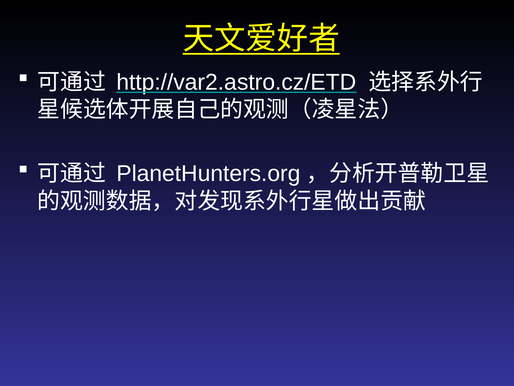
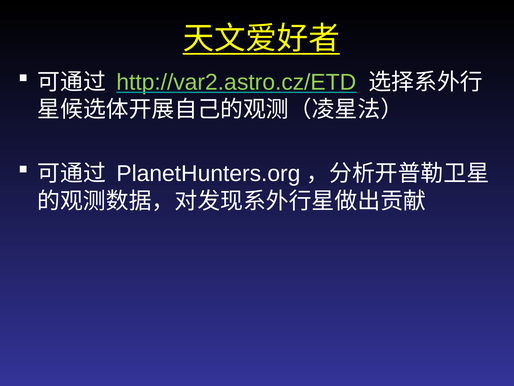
http://var2.astro.cz/ETD colour: white -> light green (236, 82)
